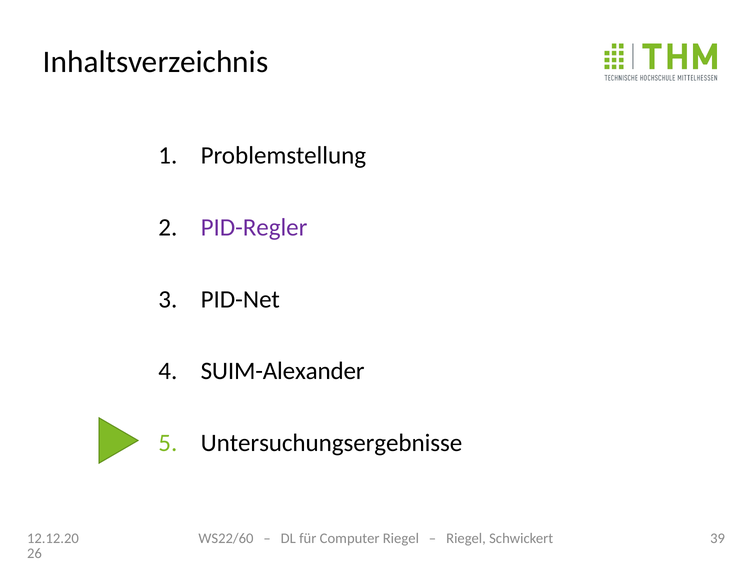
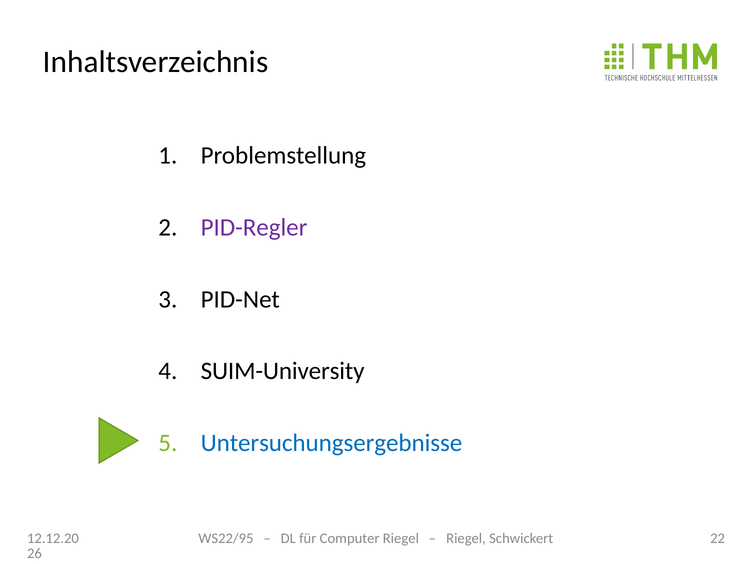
SUIM-Alexander: SUIM-Alexander -> SUIM-University (283, 371)
Untersuchungsergebnisse colour: black -> blue (331, 443)
WS22/60: WS22/60 -> WS22/95 (226, 539)
39: 39 -> 22 (718, 539)
